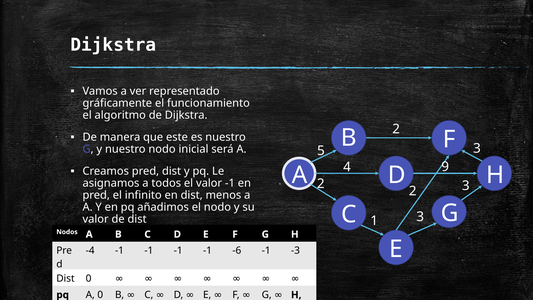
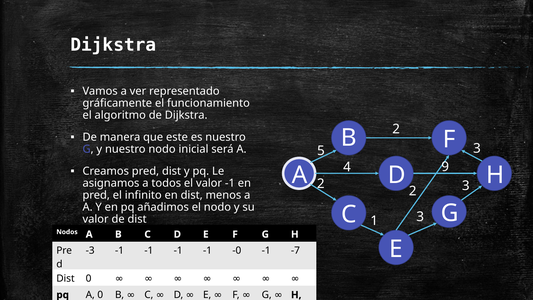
-4: -4 -> -3 (90, 251)
-6: -6 -> -0 (237, 251)
-3: -3 -> -7 (295, 251)
